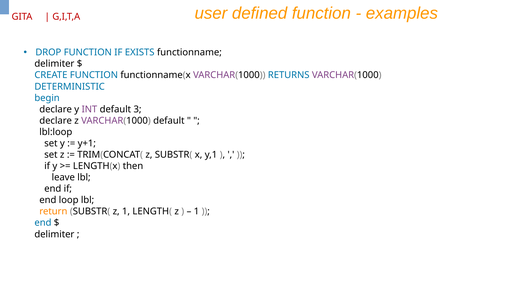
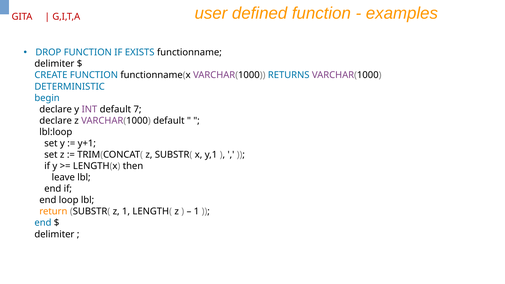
3: 3 -> 7 (138, 109)
